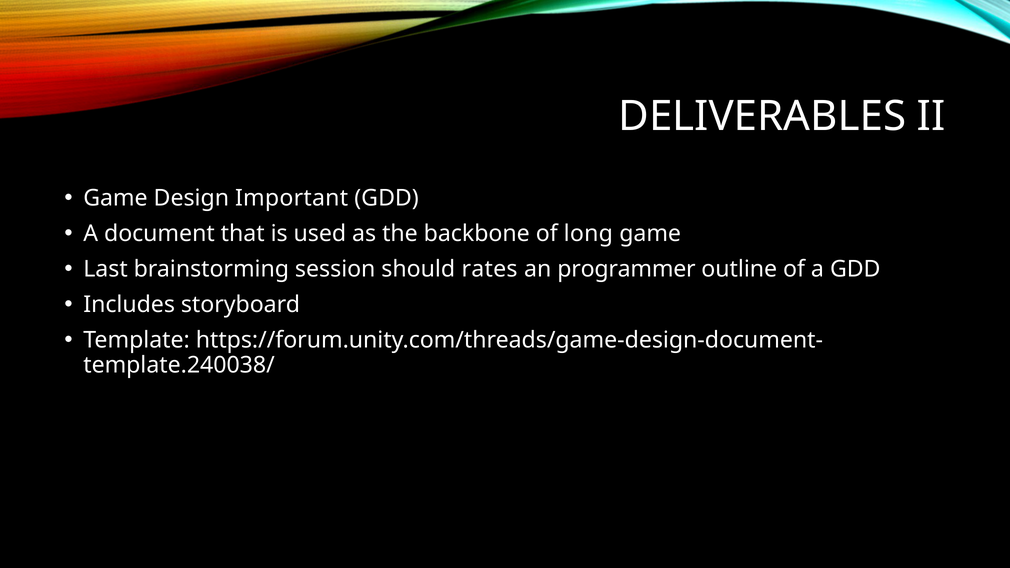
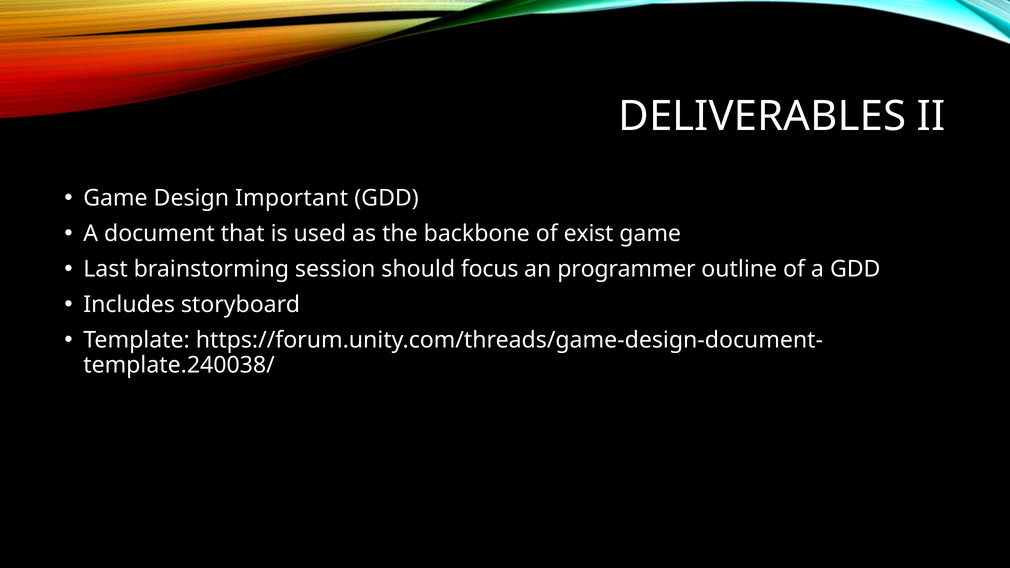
long: long -> exist (589, 233)
rates: rates -> focus (490, 269)
